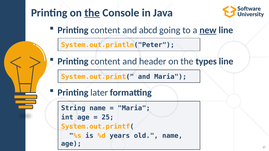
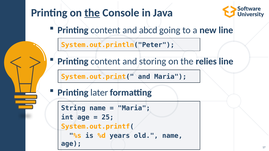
new underline: present -> none (208, 30)
header: header -> storing (153, 61)
types: types -> relies (206, 61)
